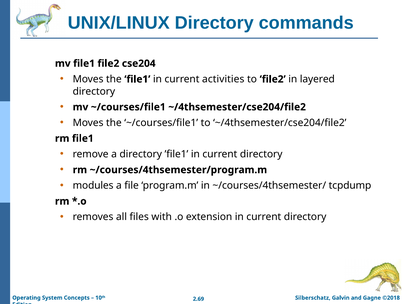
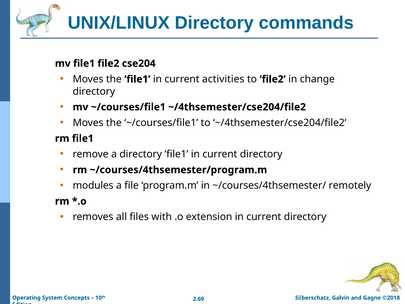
layered: layered -> change (317, 79)
tcpdump: tcpdump -> remotely (350, 185)
